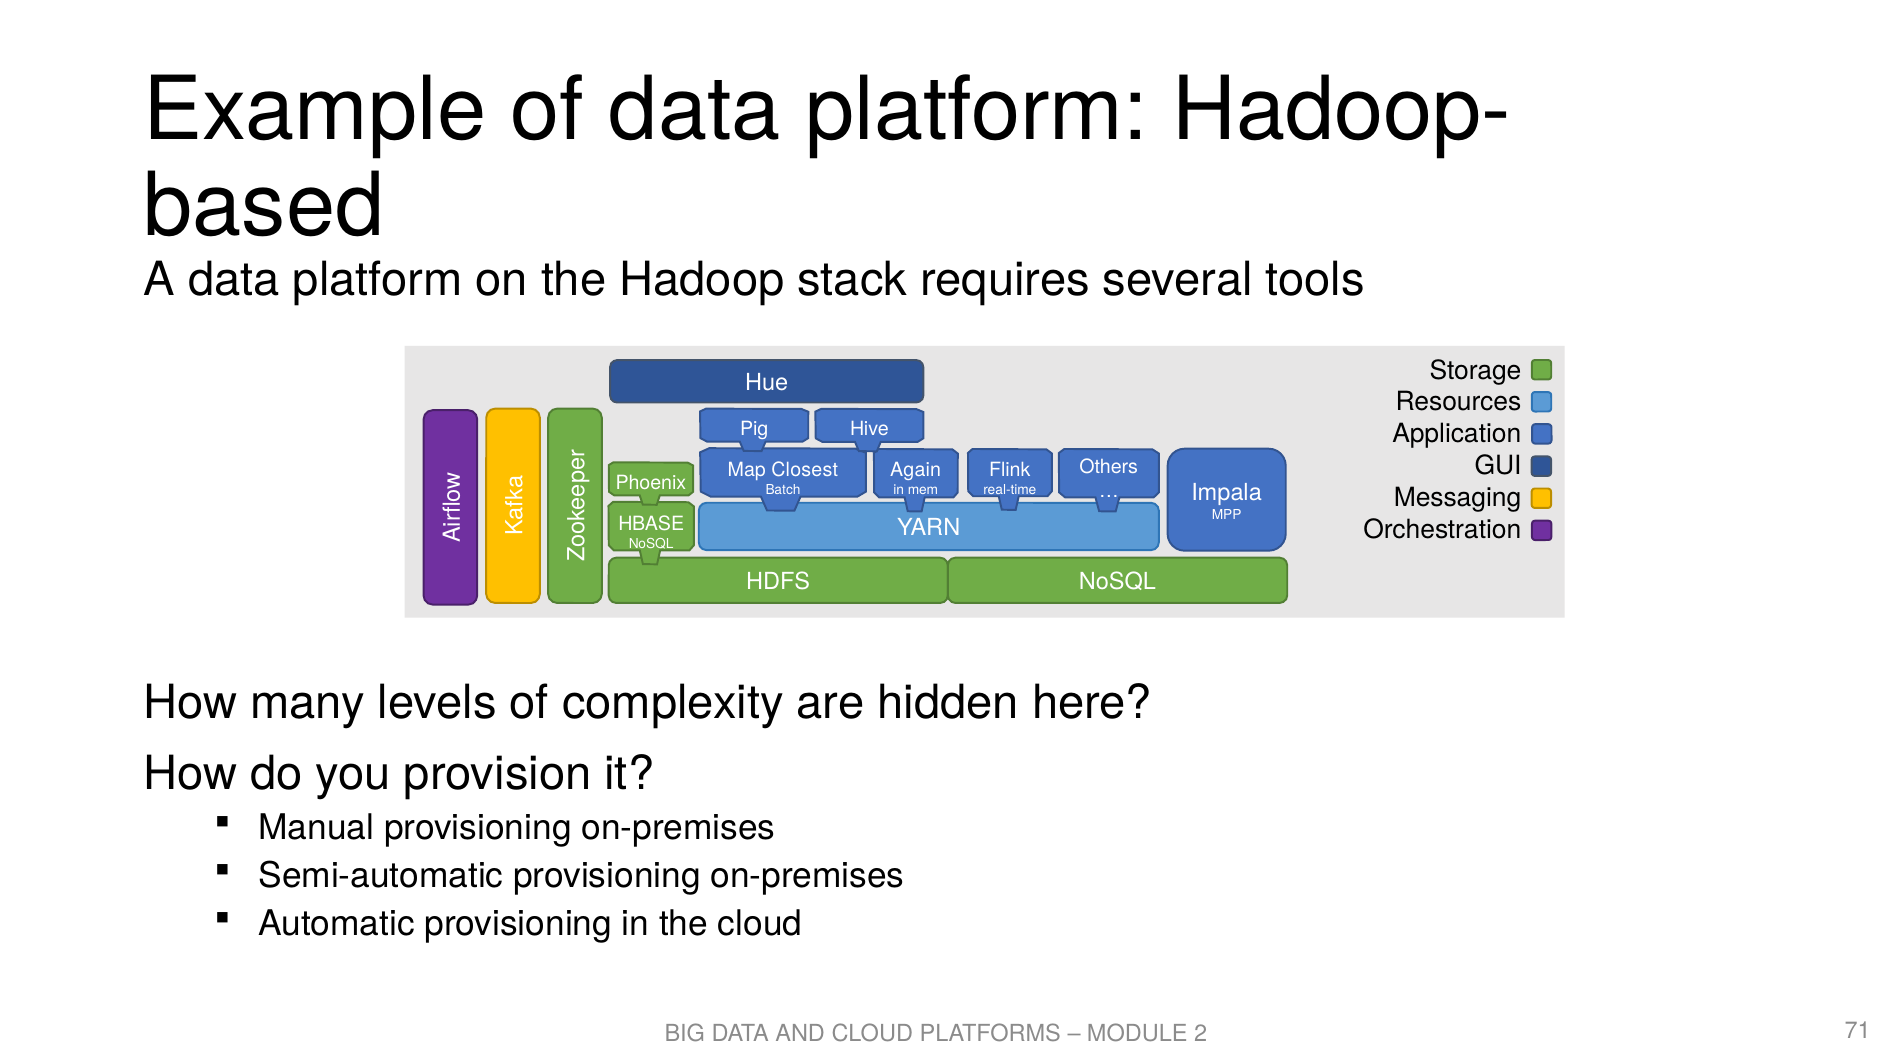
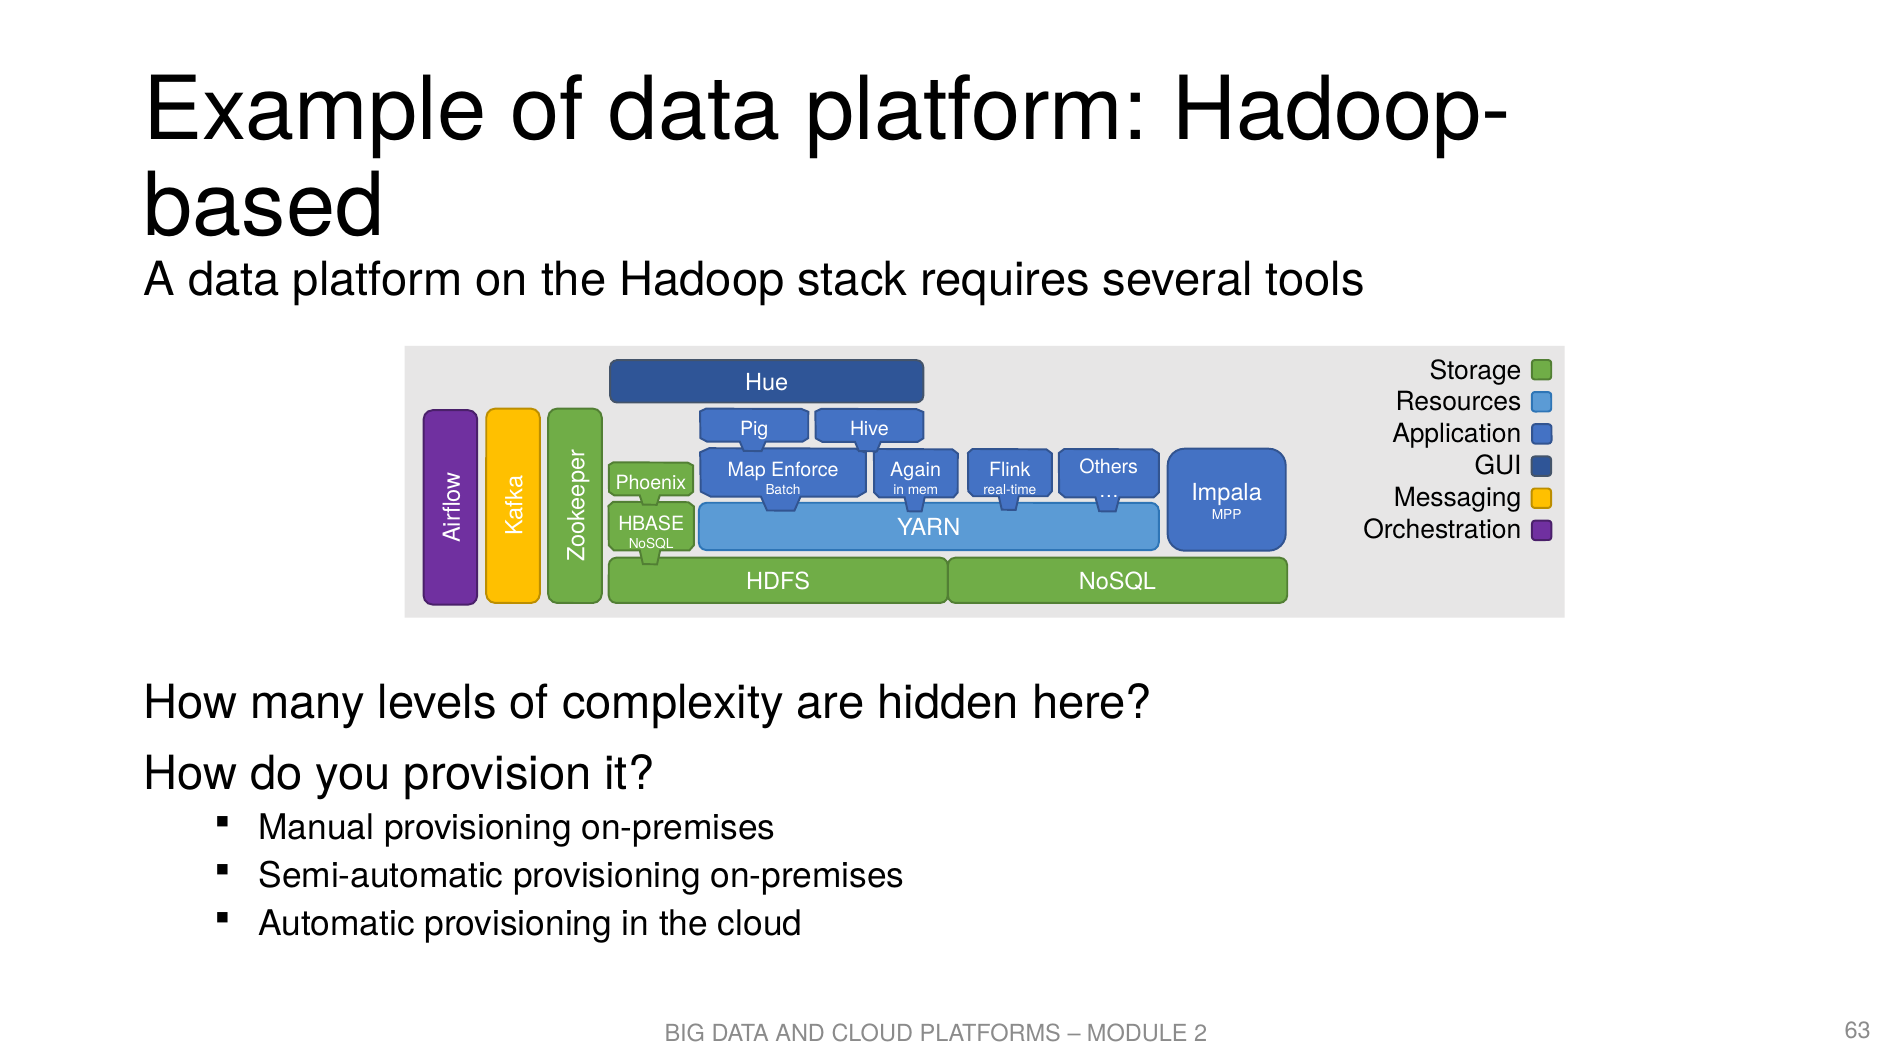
Closest: Closest -> Enforce (805, 470)
71: 71 -> 63 (1858, 1031)
